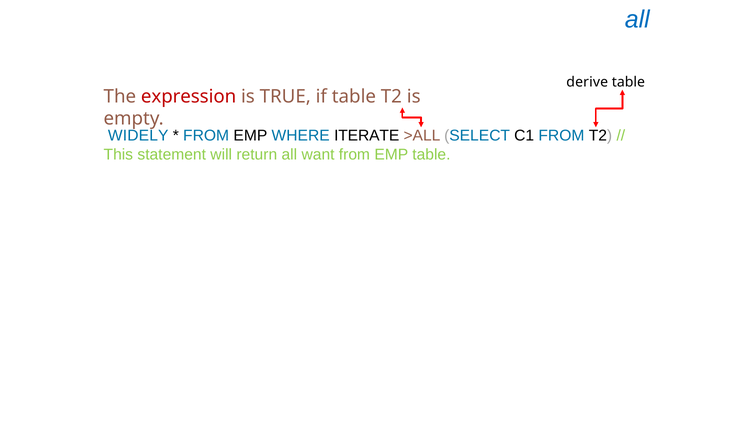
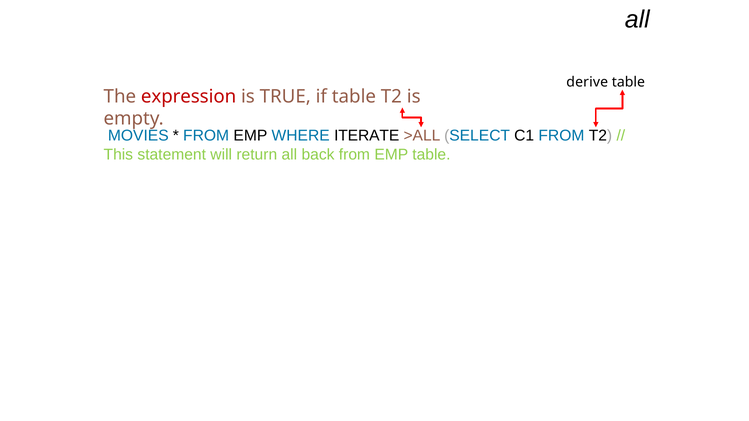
all colour: blue -> black (637, 19)
WIDELY: WIDELY -> MOVIES (138, 136)
want: want -> back (318, 154)
